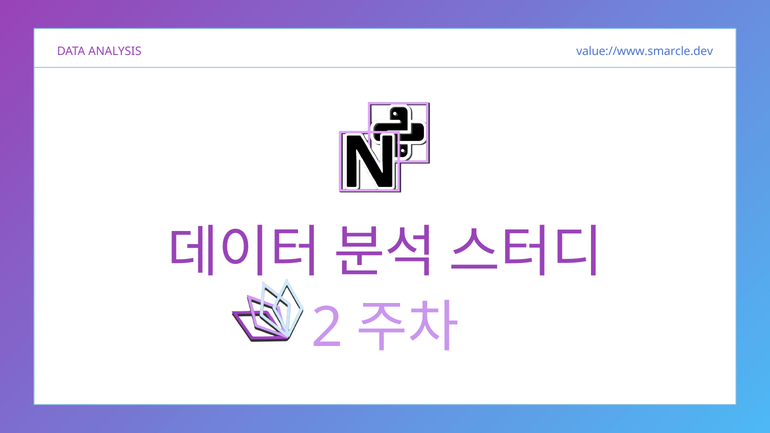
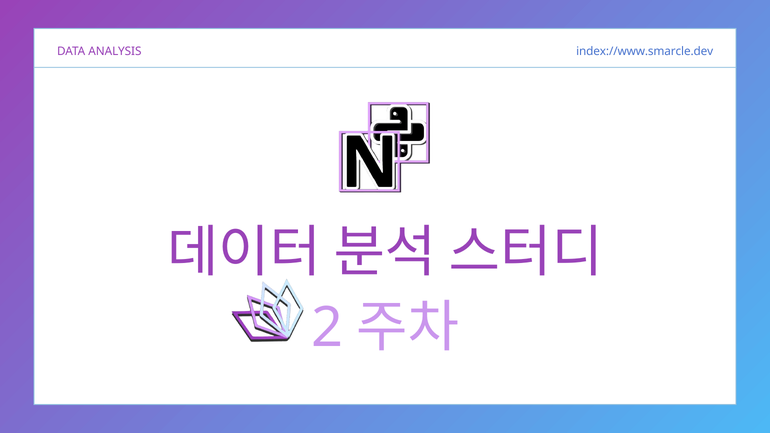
value://www.smarcle.dev: value://www.smarcle.dev -> index://www.smarcle.dev (645, 51)
